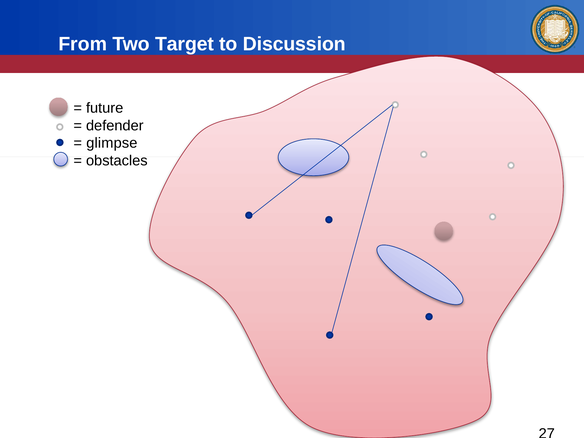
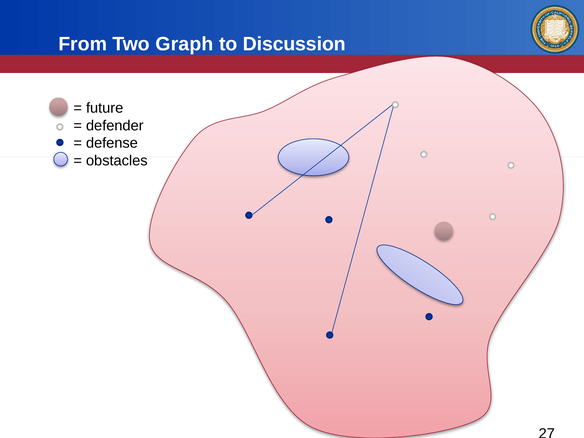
Target: Target -> Graph (184, 44)
glimpse: glimpse -> defense (112, 143)
